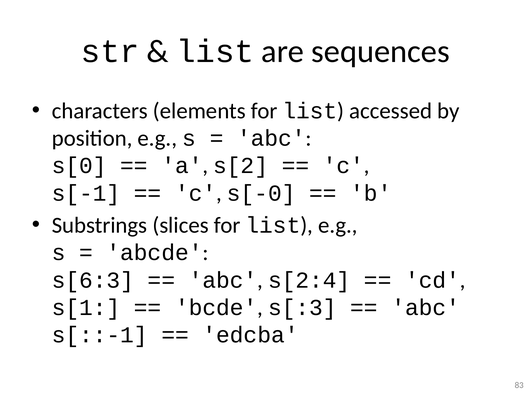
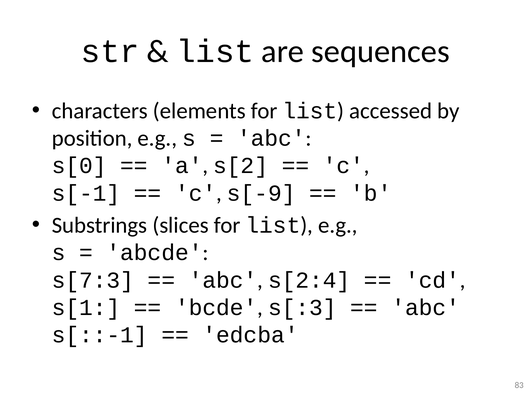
s[-0: s[-0 -> s[-9 (261, 193)
s[6:3: s[6:3 -> s[7:3 (93, 280)
